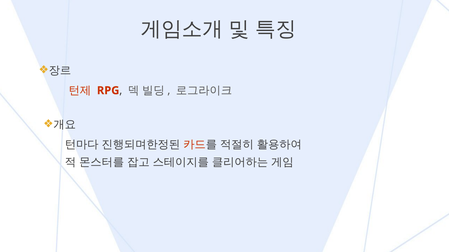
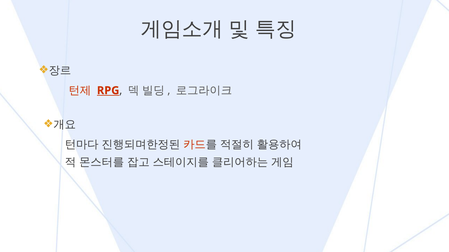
RPG underline: none -> present (108, 91)
